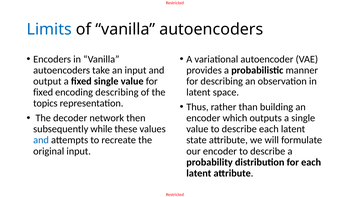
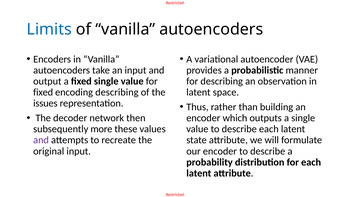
topics: topics -> issues (45, 103)
while: while -> more (101, 129)
and colour: blue -> purple (41, 140)
